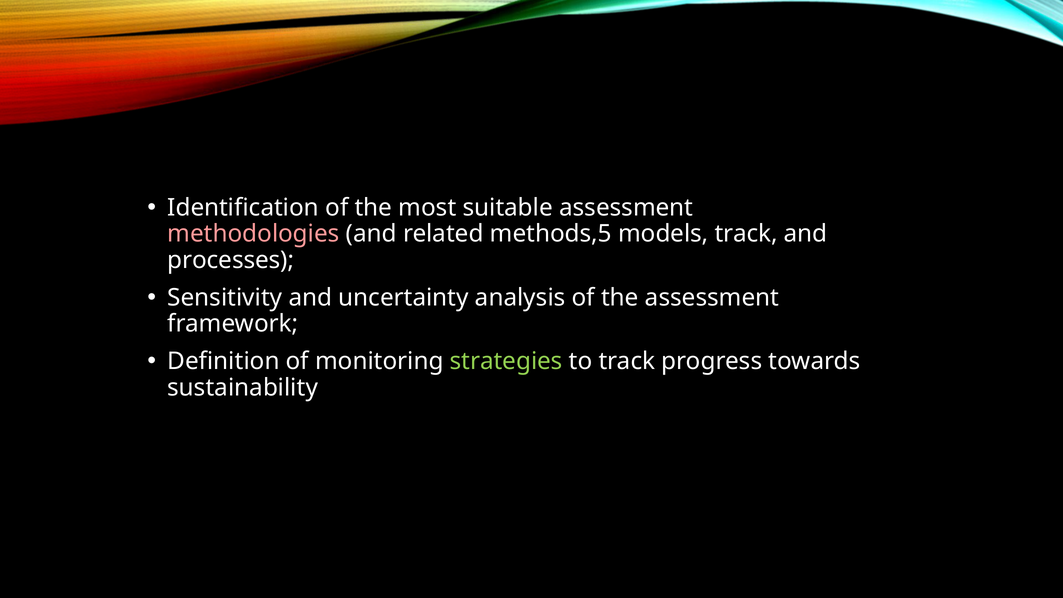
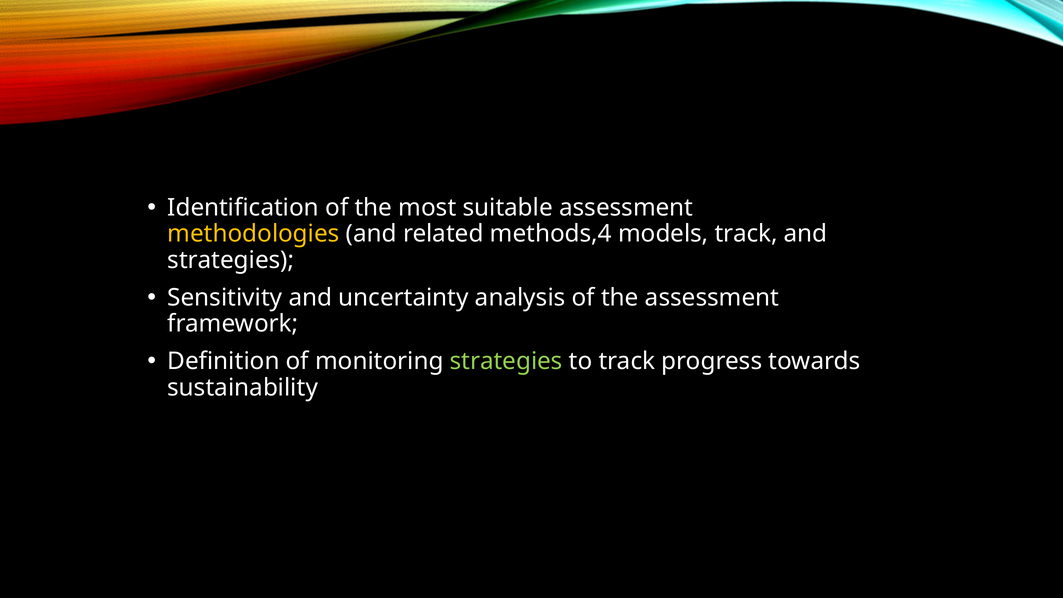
methodologies colour: pink -> yellow (253, 234)
methods,5: methods,5 -> methods,4 (551, 234)
processes: processes -> strategies (231, 260)
